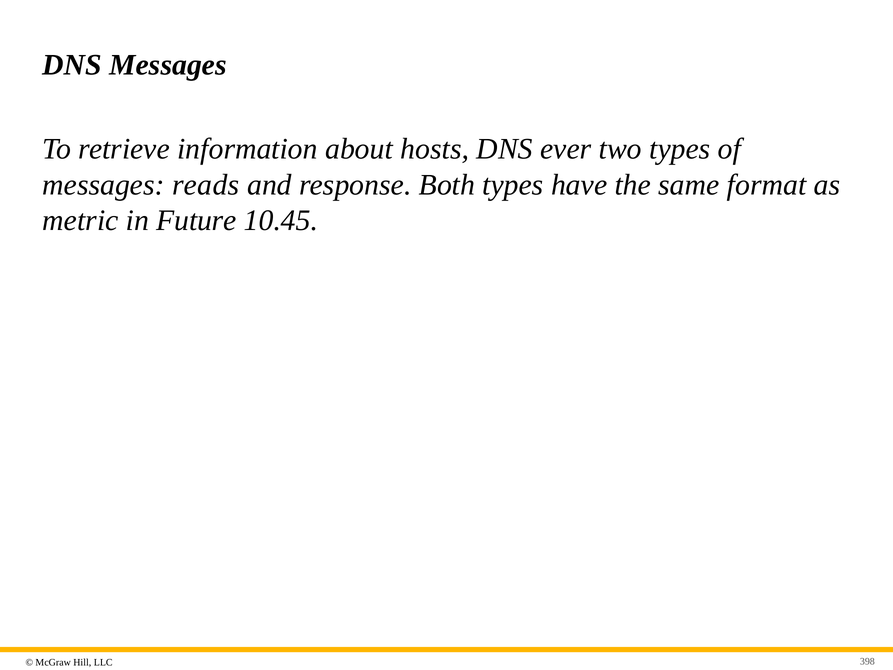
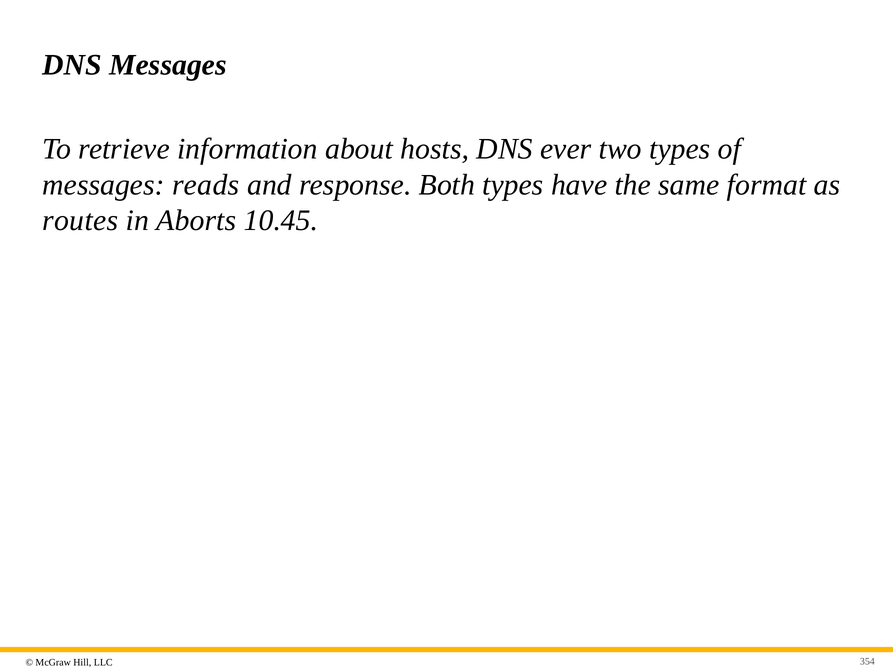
metric: metric -> routes (80, 221)
Future: Future -> Aborts (196, 221)
398: 398 -> 354 (867, 661)
